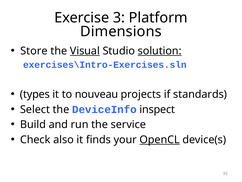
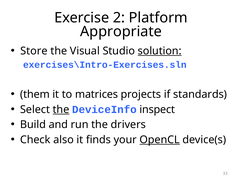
3: 3 -> 2 (119, 18)
Dimensions: Dimensions -> Appropriate (121, 31)
Visual underline: present -> none (85, 51)
types: types -> them (35, 94)
nouveau: nouveau -> matrices (97, 94)
the underline: none -> present (61, 109)
service: service -> drivers (128, 124)
